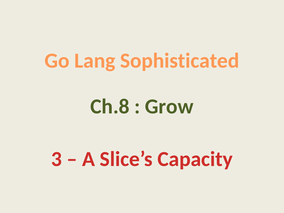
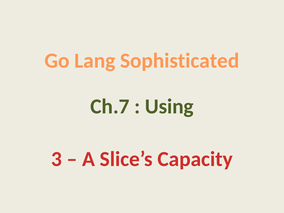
Ch.8: Ch.8 -> Ch.7 (110, 106)
Grow: Grow -> Using (169, 106)
